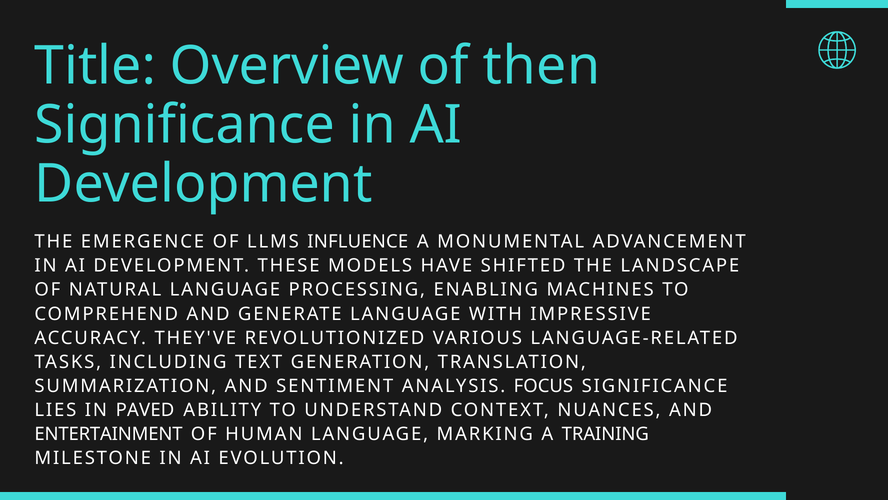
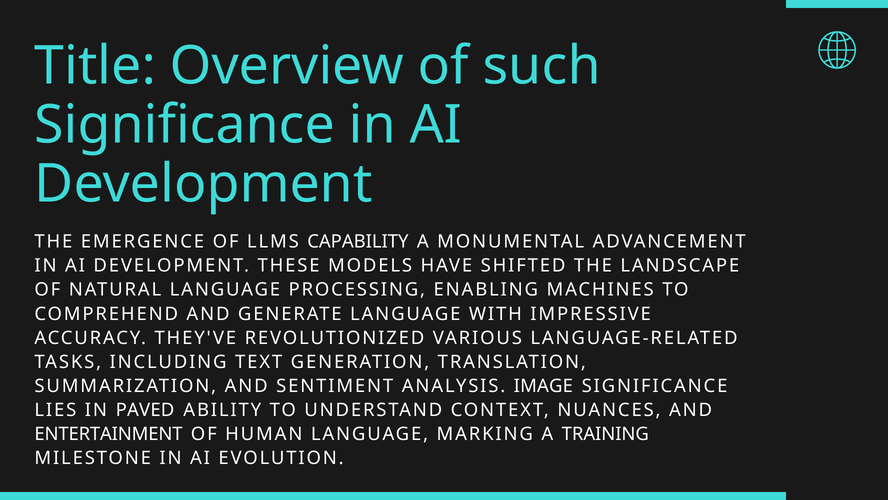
then: then -> such (542, 66)
INFLUENCE: INFLUENCE -> CAPABILITY (358, 241)
FOCUS: FOCUS -> IMAGE (543, 386)
